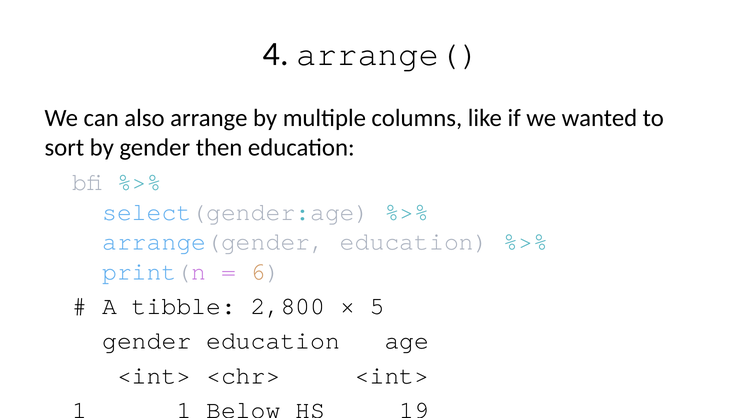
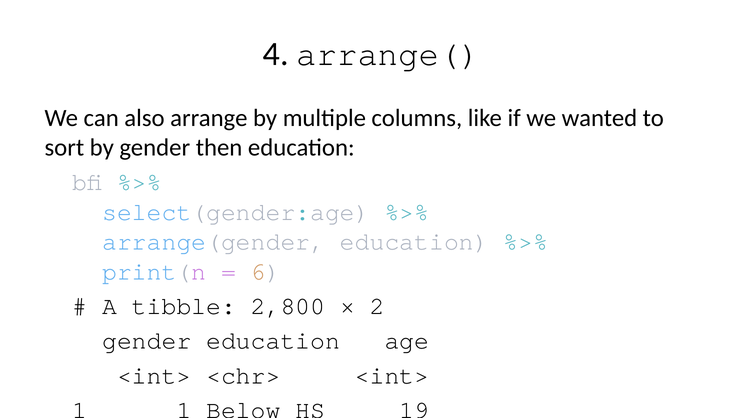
5: 5 -> 2 (377, 306)
